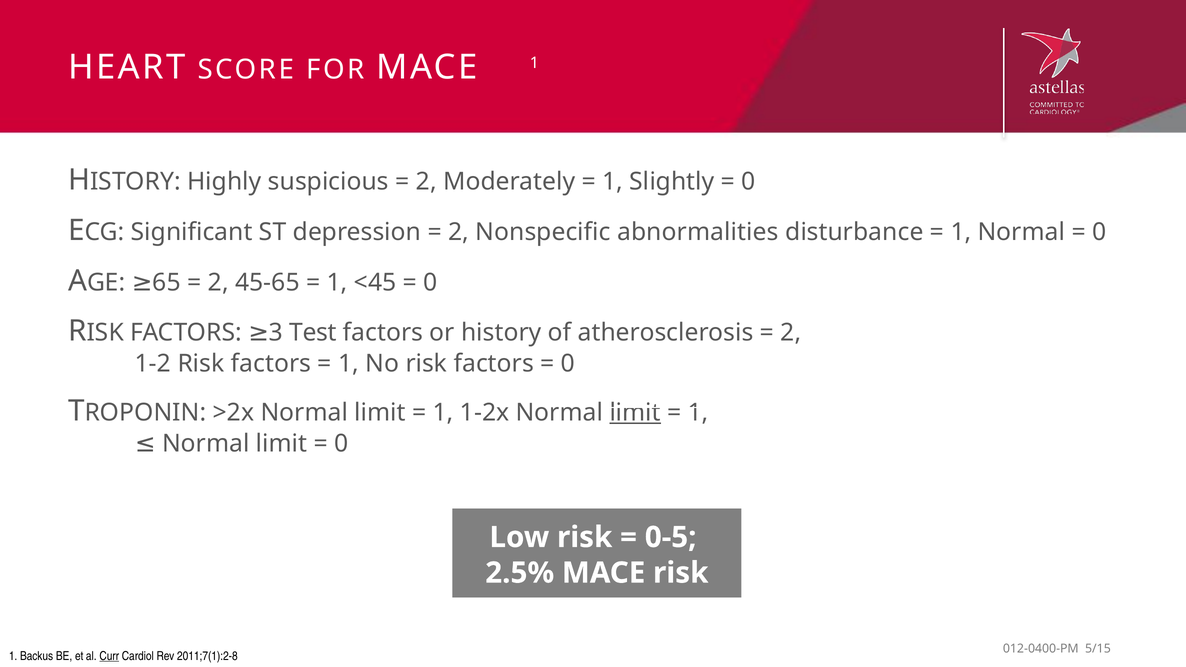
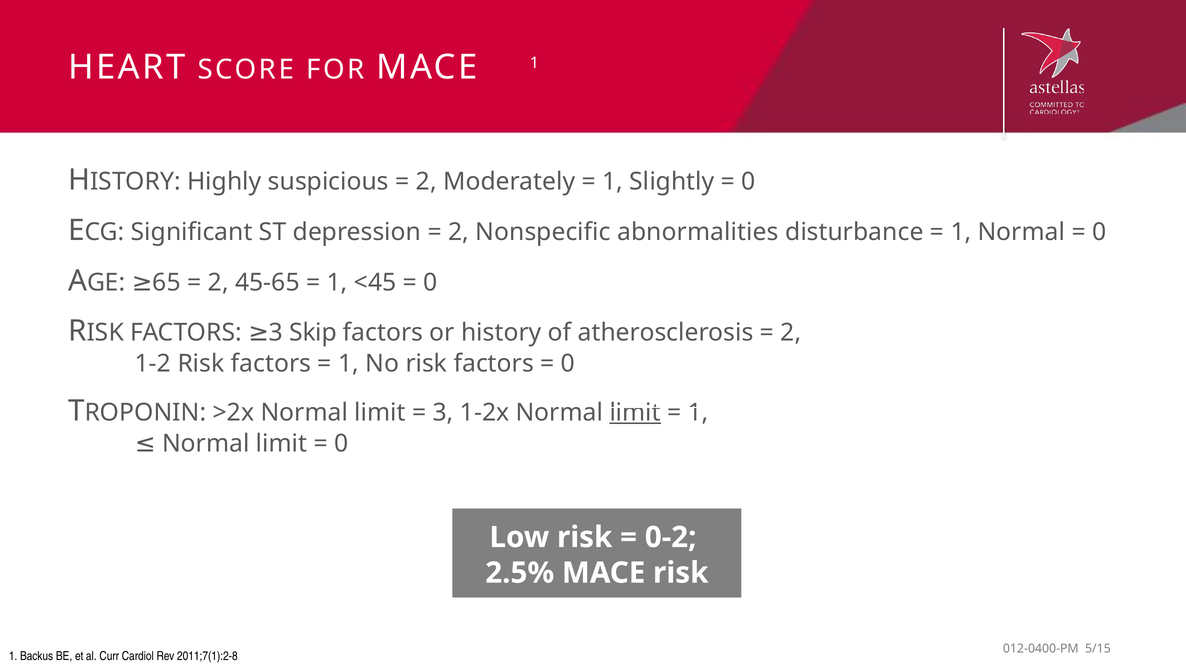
Test: Test -> Skip (313, 333)
1: 1 -> 3 (443, 413)
0-5: 0-5 -> 0-2 (671, 537)
Curr underline: present -> none (109, 656)
